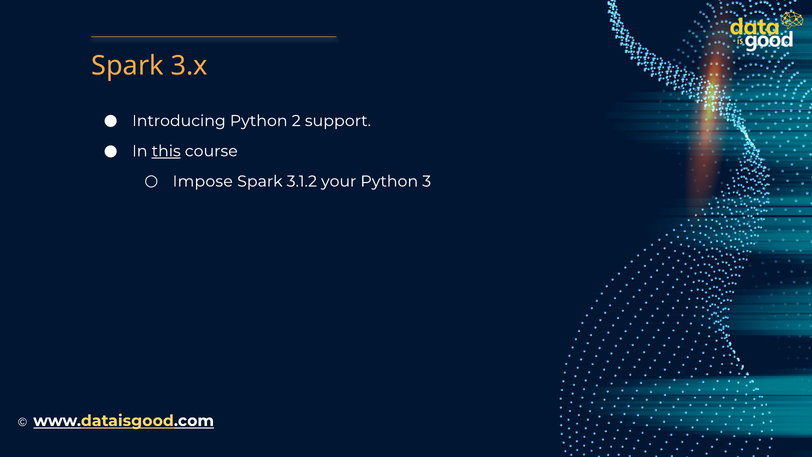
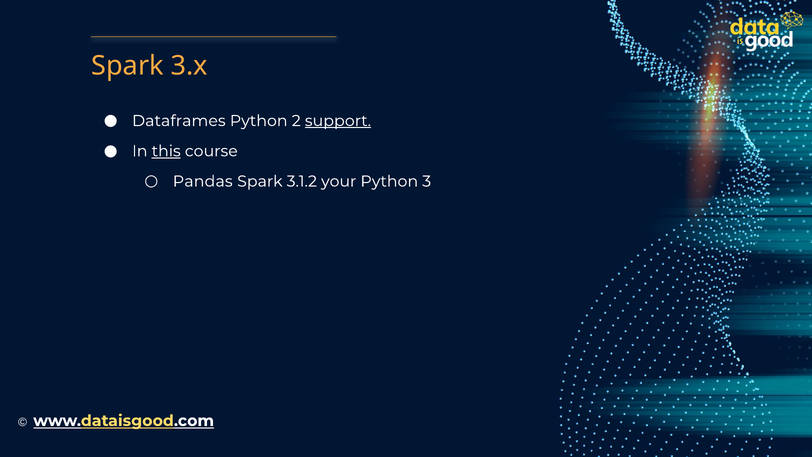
Introducing: Introducing -> Dataframes (179, 121)
support underline: none -> present (338, 121)
Impose: Impose -> Pandas (203, 181)
